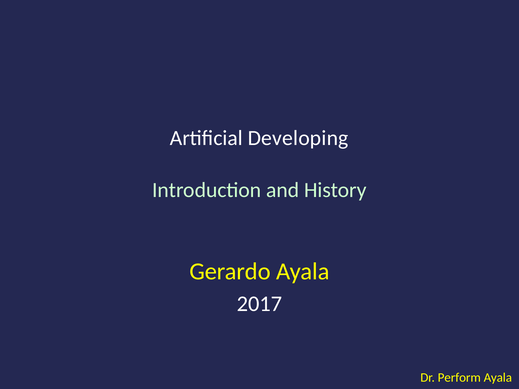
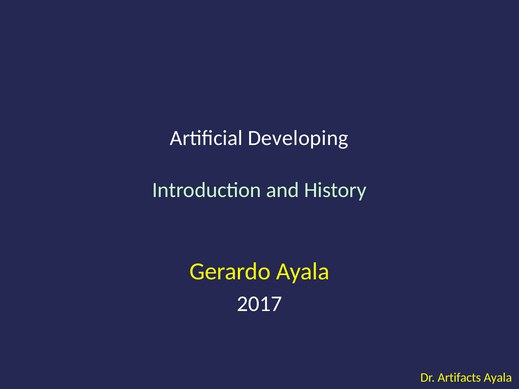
Perform: Perform -> Artifacts (459, 378)
